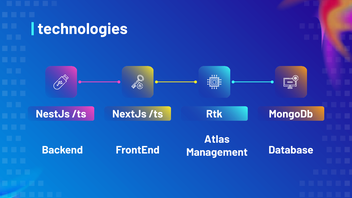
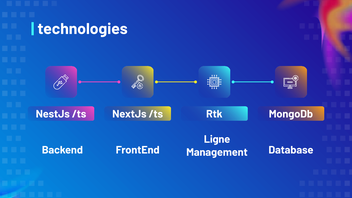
Atlas: Atlas -> Ligne (217, 139)
